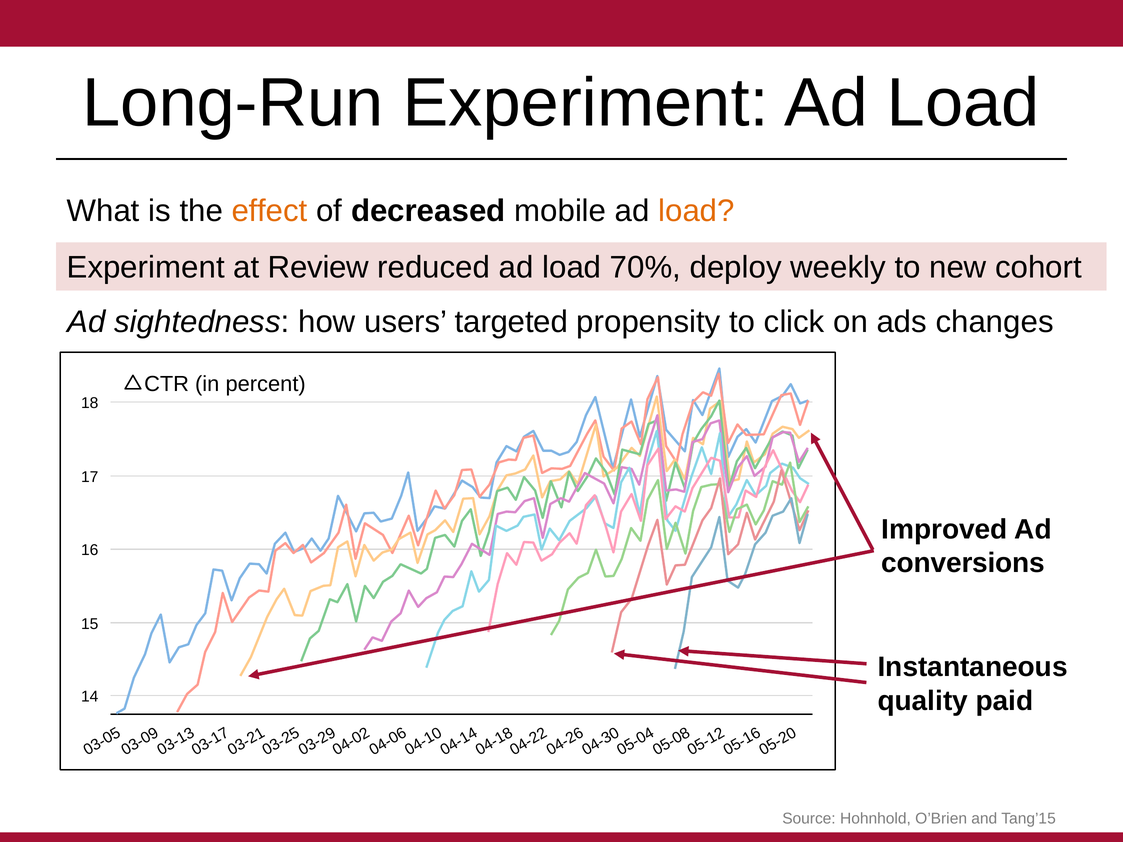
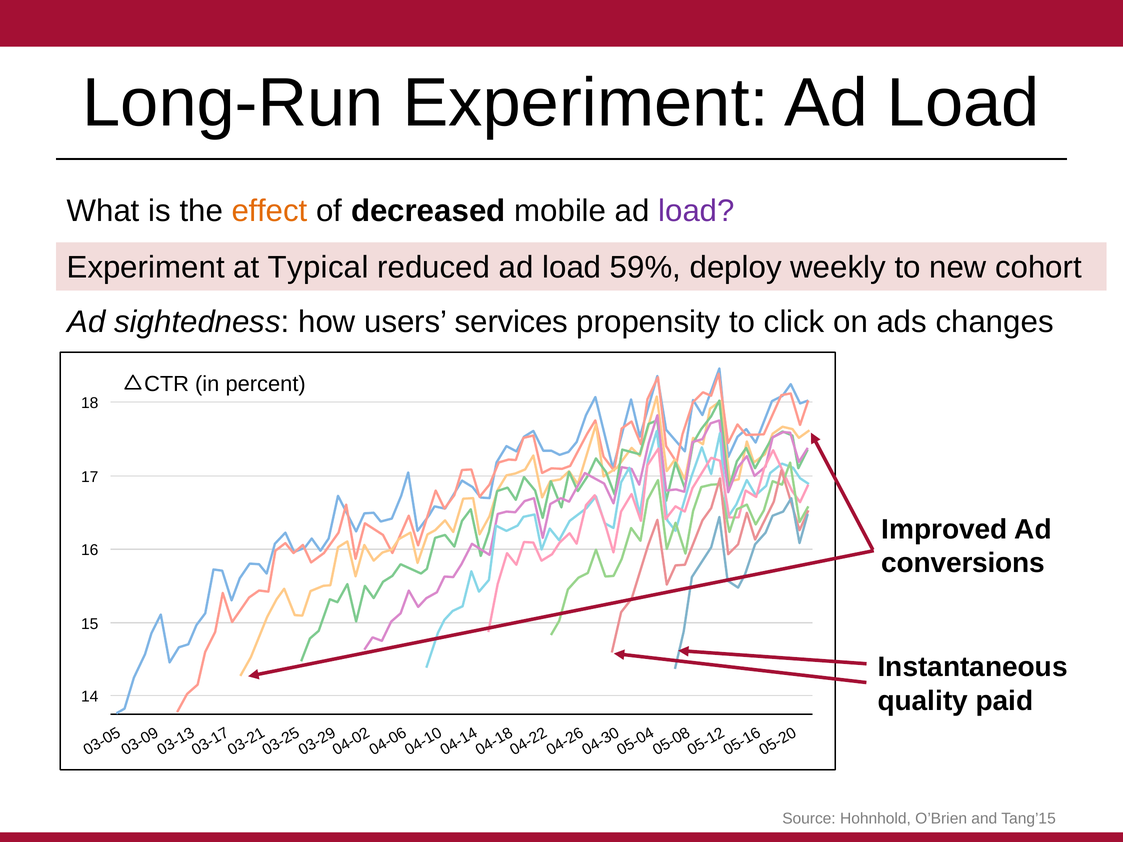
load colour: orange -> purple (696, 211)
Review: Review -> Typical (318, 267)
70%: 70% -> 59% (645, 267)
targeted: targeted -> services (511, 322)
